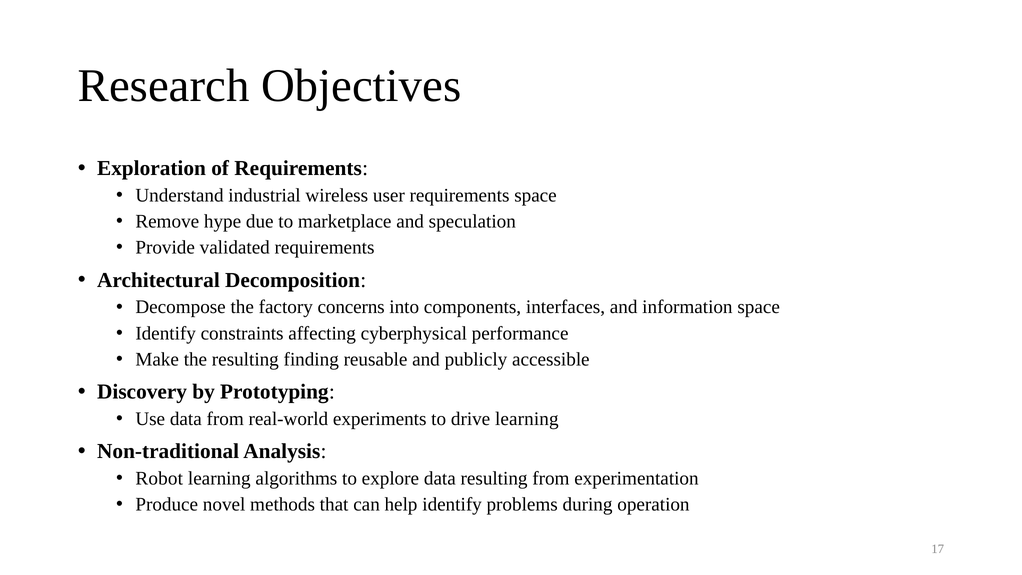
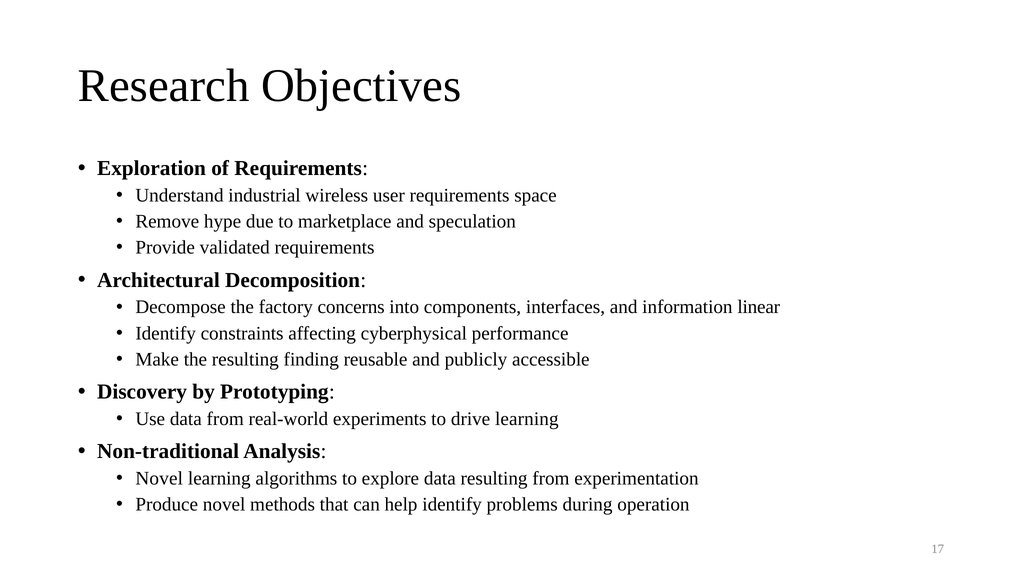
information space: space -> linear (759, 307)
Robot: Robot -> Novel (159, 478)
